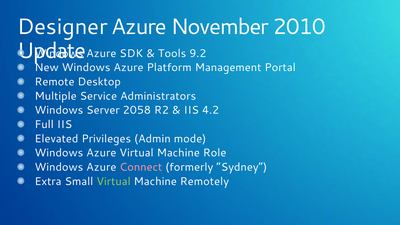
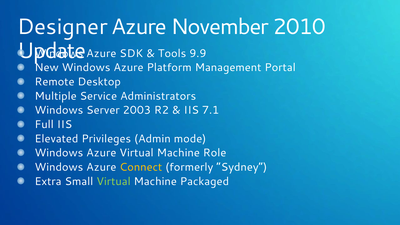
9.2: 9.2 -> 9.9 (198, 53)
2058: 2058 -> 2003 (137, 110)
4.2: 4.2 -> 7.1 (211, 110)
Connect colour: pink -> yellow (141, 167)
Remotely: Remotely -> Packaged (204, 181)
